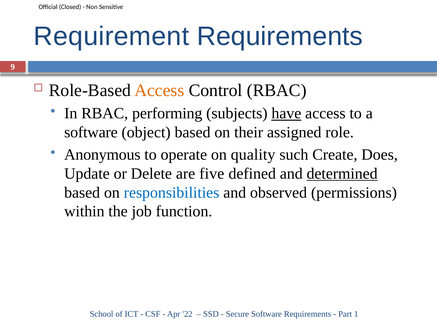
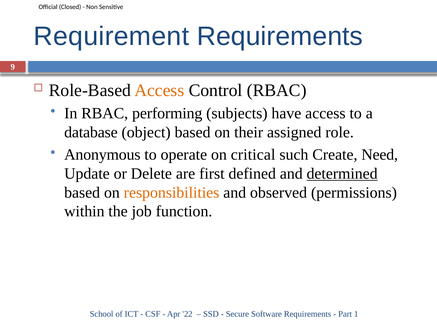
have underline: present -> none (286, 114)
software: software -> database (91, 133)
quality: quality -> critical (253, 155)
Does: Does -> Need (380, 155)
five: five -> first (212, 174)
responsibilities colour: blue -> orange (172, 193)
